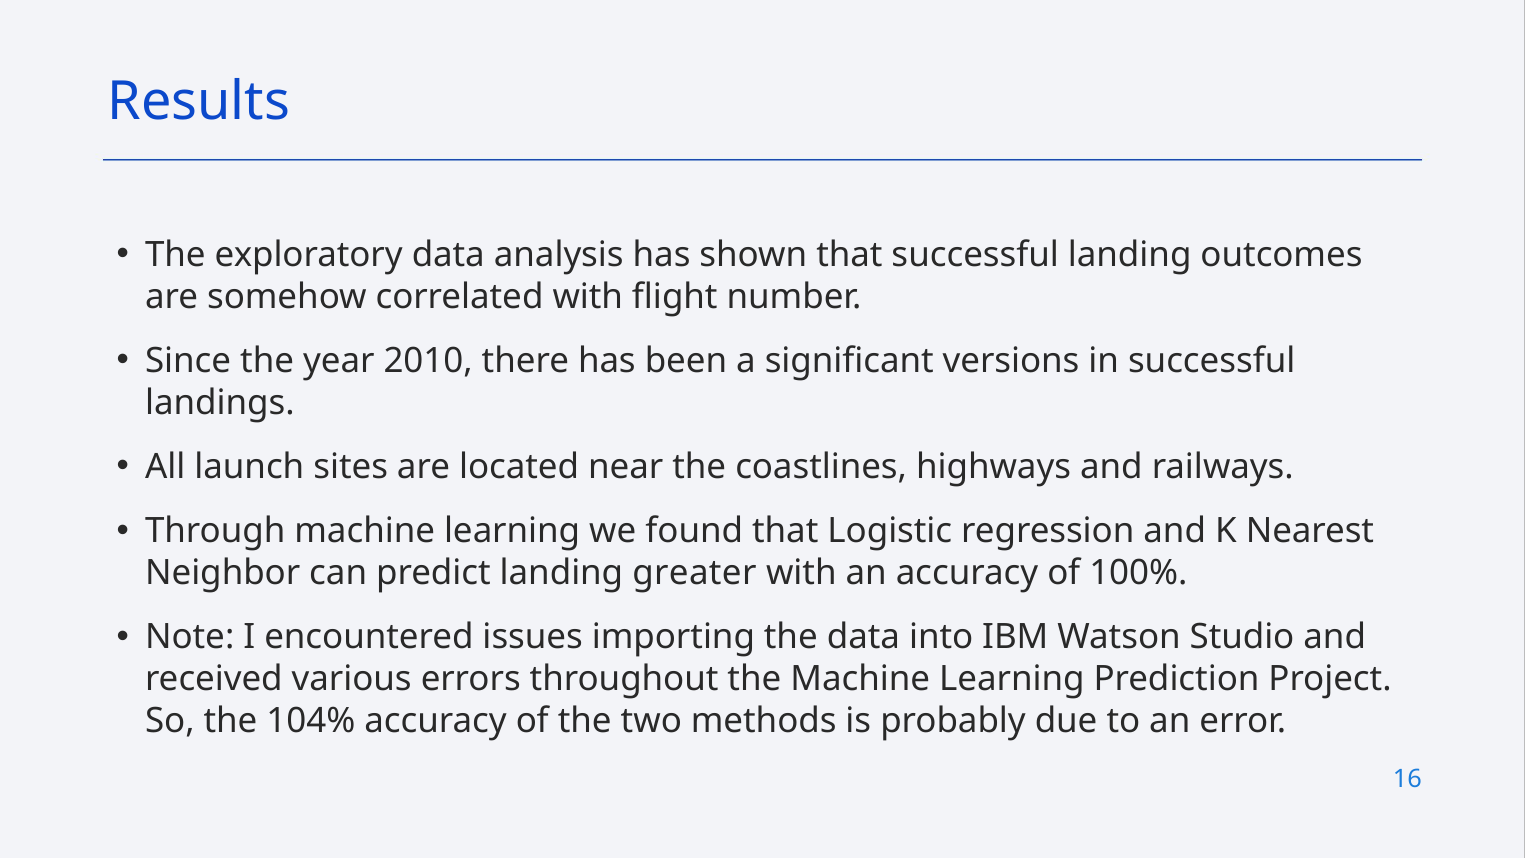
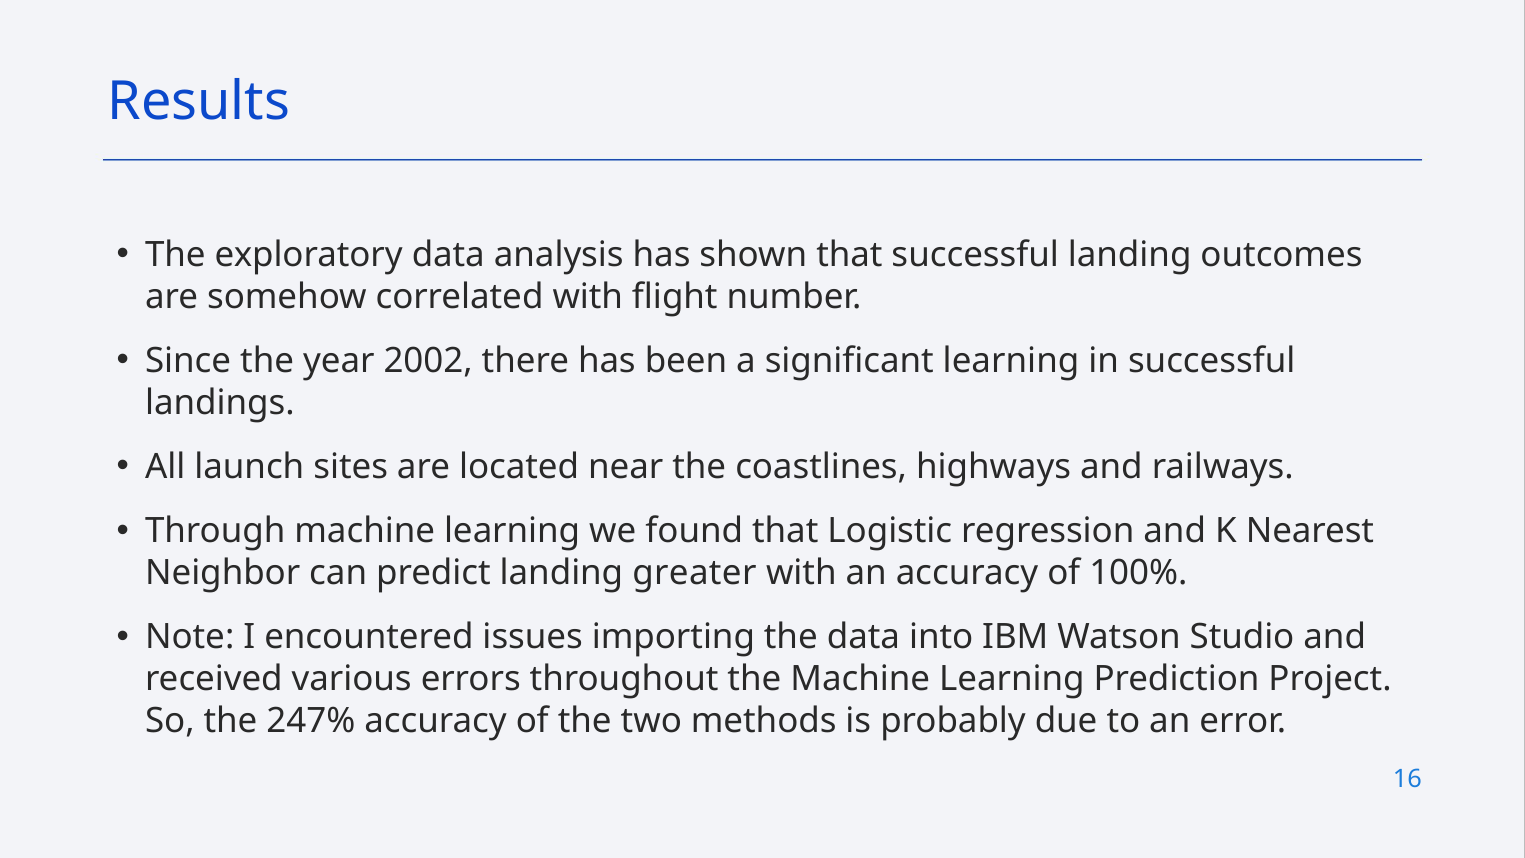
2010: 2010 -> 2002 (428, 361)
significant versions: versions -> learning (1011, 361)
104%: 104% -> 247% (311, 721)
